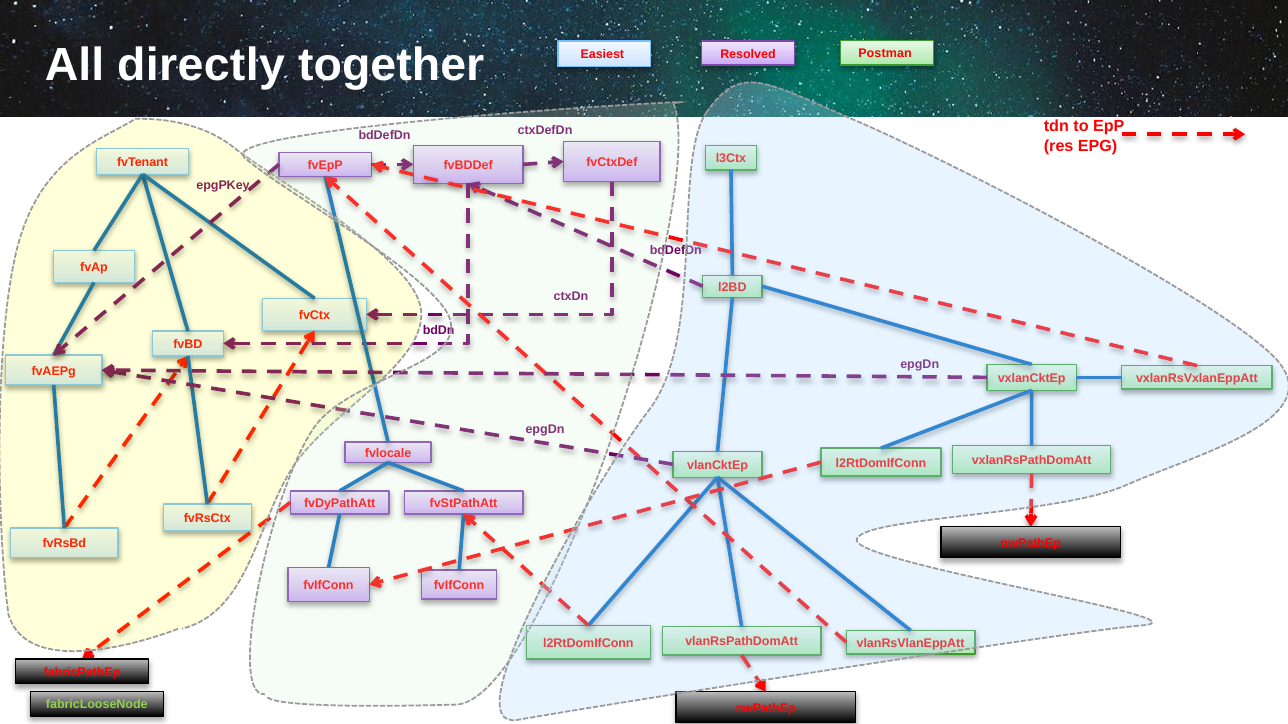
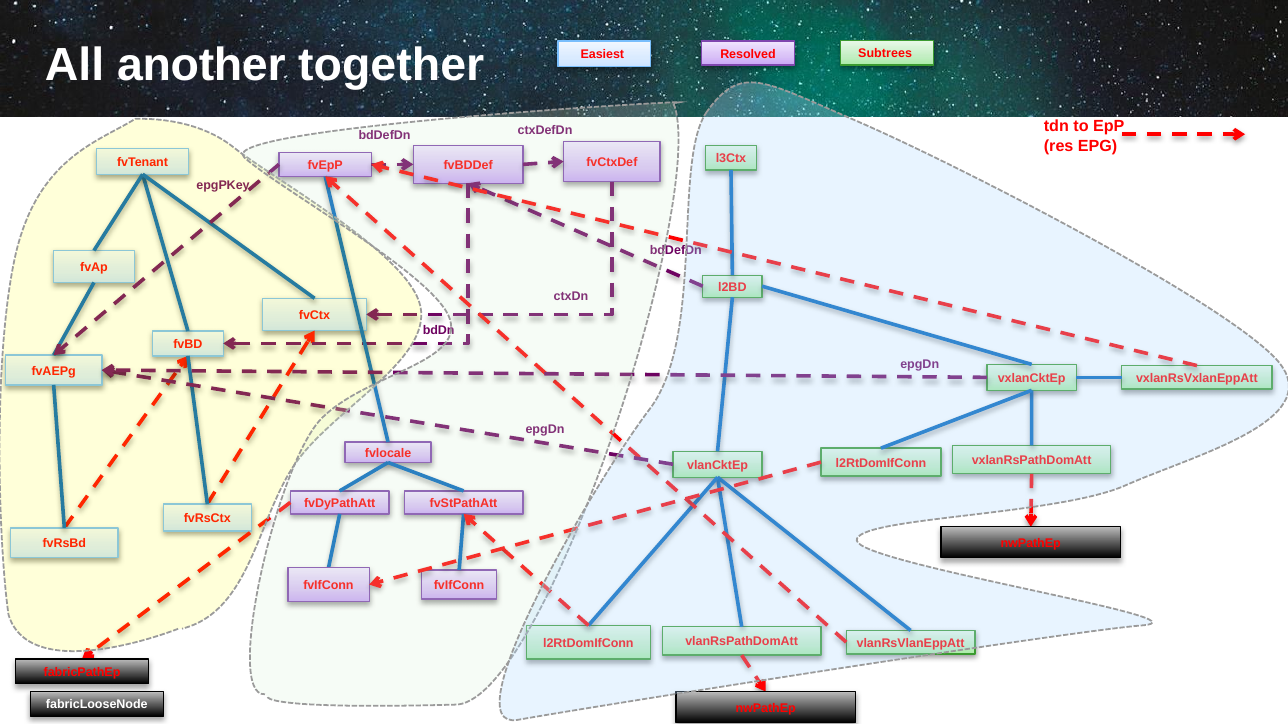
directly: directly -> another (201, 65)
Postman: Postman -> Subtrees (885, 53)
fabricLooseNode colour: light green -> white (97, 705)
